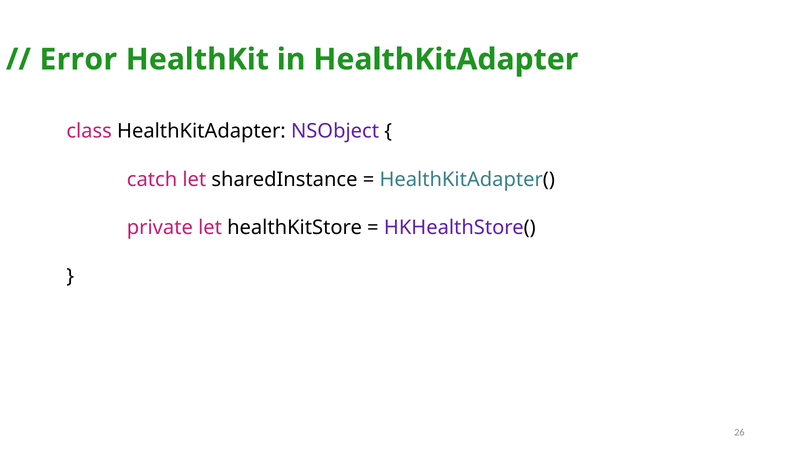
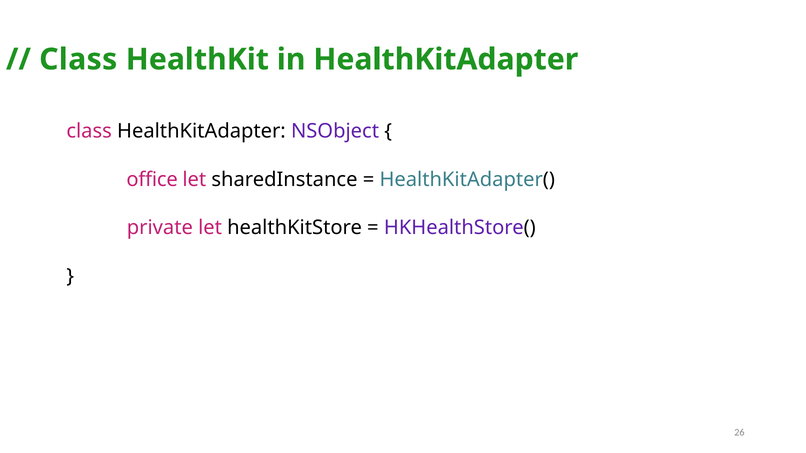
Error: Error -> Class (78, 59)
catch: catch -> office (152, 180)
